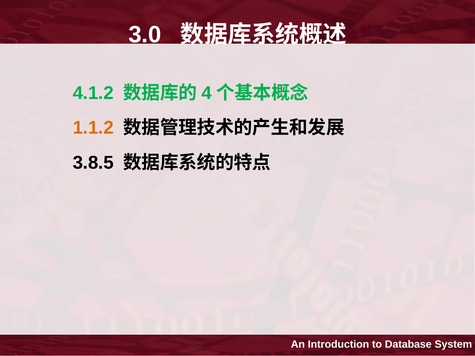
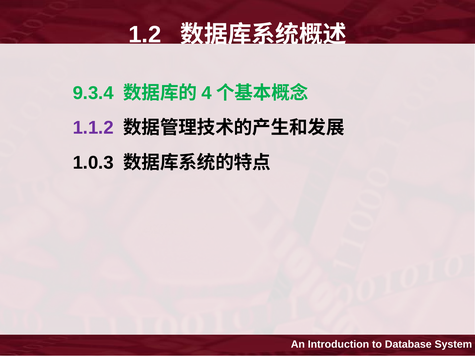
3.0: 3.0 -> 1.2 (145, 35)
4.1.2: 4.1.2 -> 9.3.4 (93, 93)
1.1.2 colour: orange -> purple (93, 128)
3.8.5: 3.8.5 -> 1.0.3 (93, 163)
